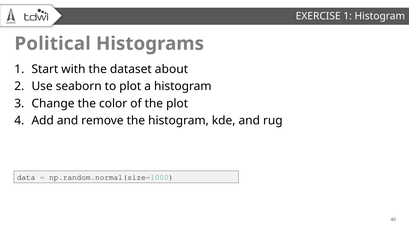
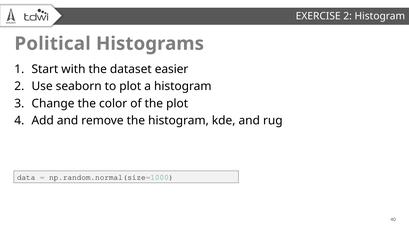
EXERCISE 1: 1 -> 2 (348, 16)
about: about -> easier (172, 69)
